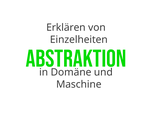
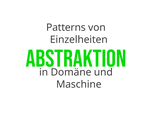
Erklären: Erklären -> Patterns (66, 27)
